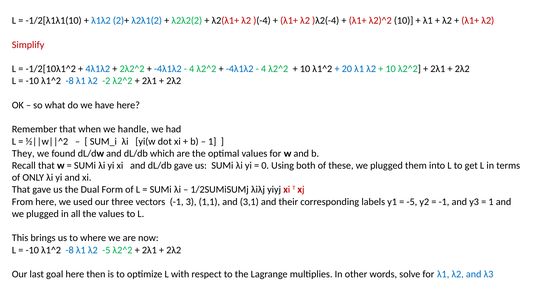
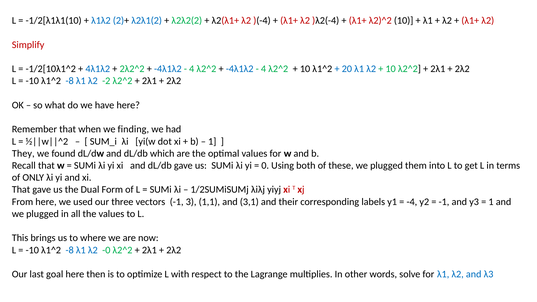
handle: handle -> finding (133, 129)
-5: -5 -> -4 (412, 202)
λ2 -5: -5 -> -0 (106, 250)
